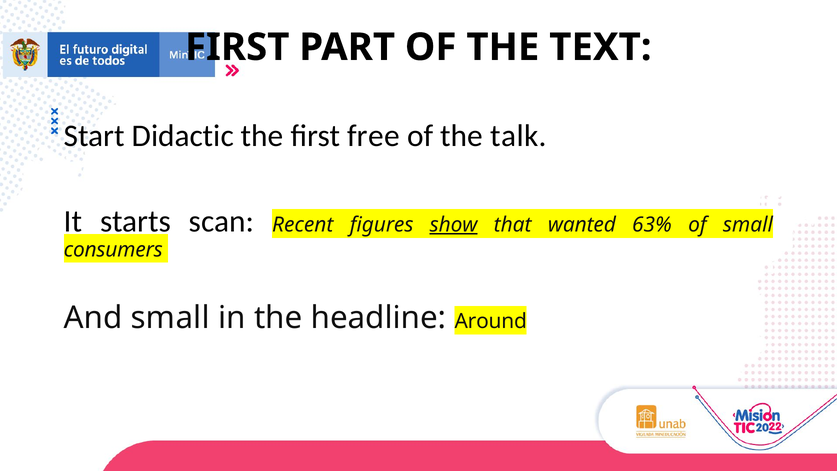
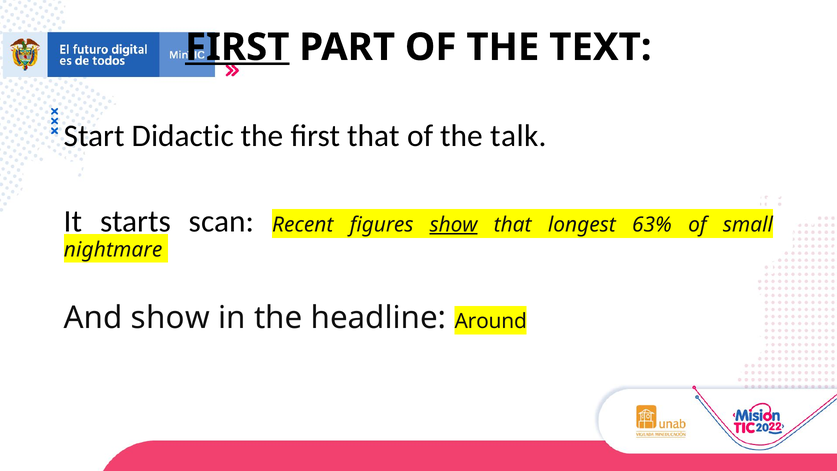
FIRST underline: none -> present (237, 47)
first free: free -> that (373, 136)
wanted: wanted -> longest (582, 225)
consumers: consumers -> nightmare (113, 250)
And small: small -> show (170, 318)
